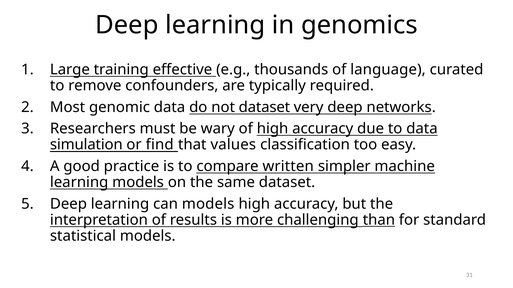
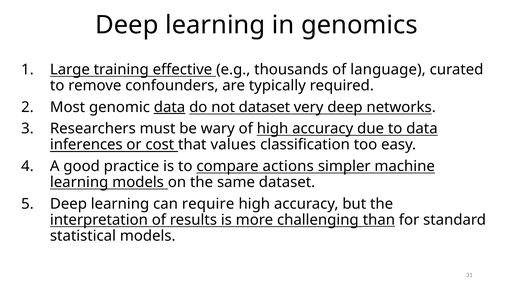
data underline: none -> present (169, 107)
simulation: simulation -> inferences (86, 145)
find: find -> cost (160, 145)
written: written -> actions (288, 167)
can models: models -> require (208, 204)
